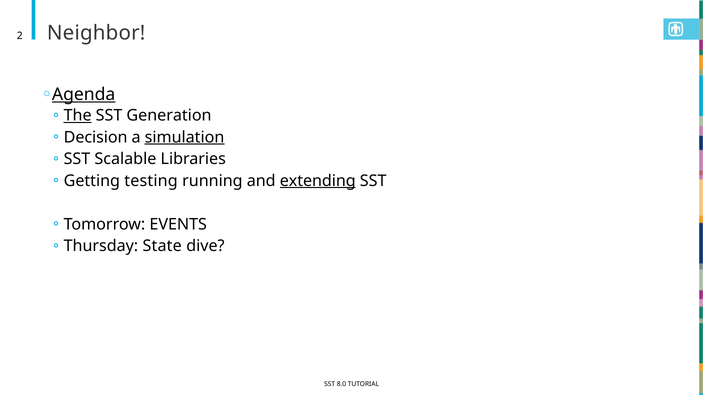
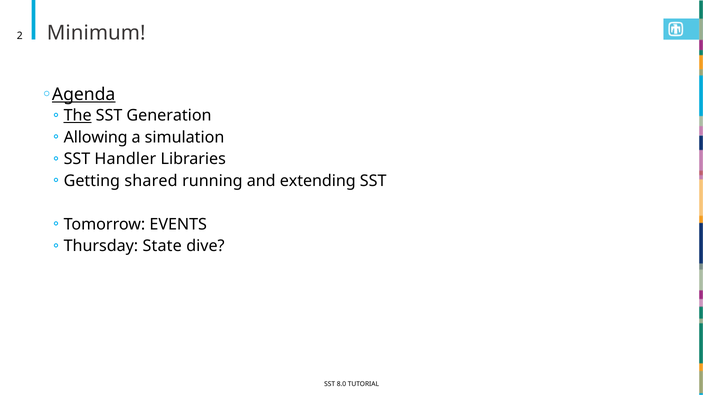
Neighbor: Neighbor -> Minimum (96, 33)
Decision: Decision -> Allowing (96, 137)
simulation underline: present -> none (185, 137)
Scalable: Scalable -> Handler (125, 159)
testing: testing -> shared (151, 181)
extending underline: present -> none (318, 181)
